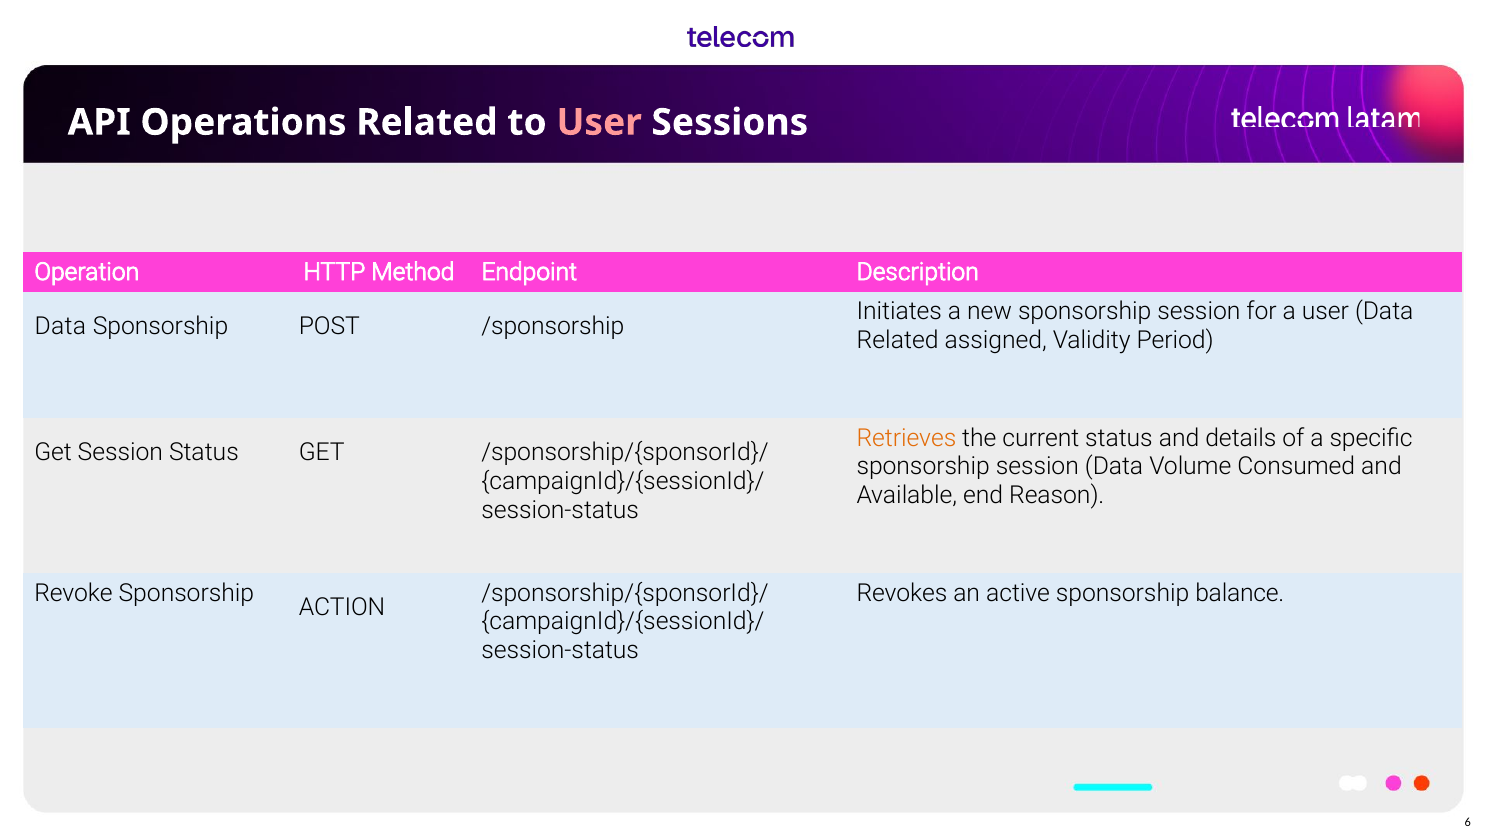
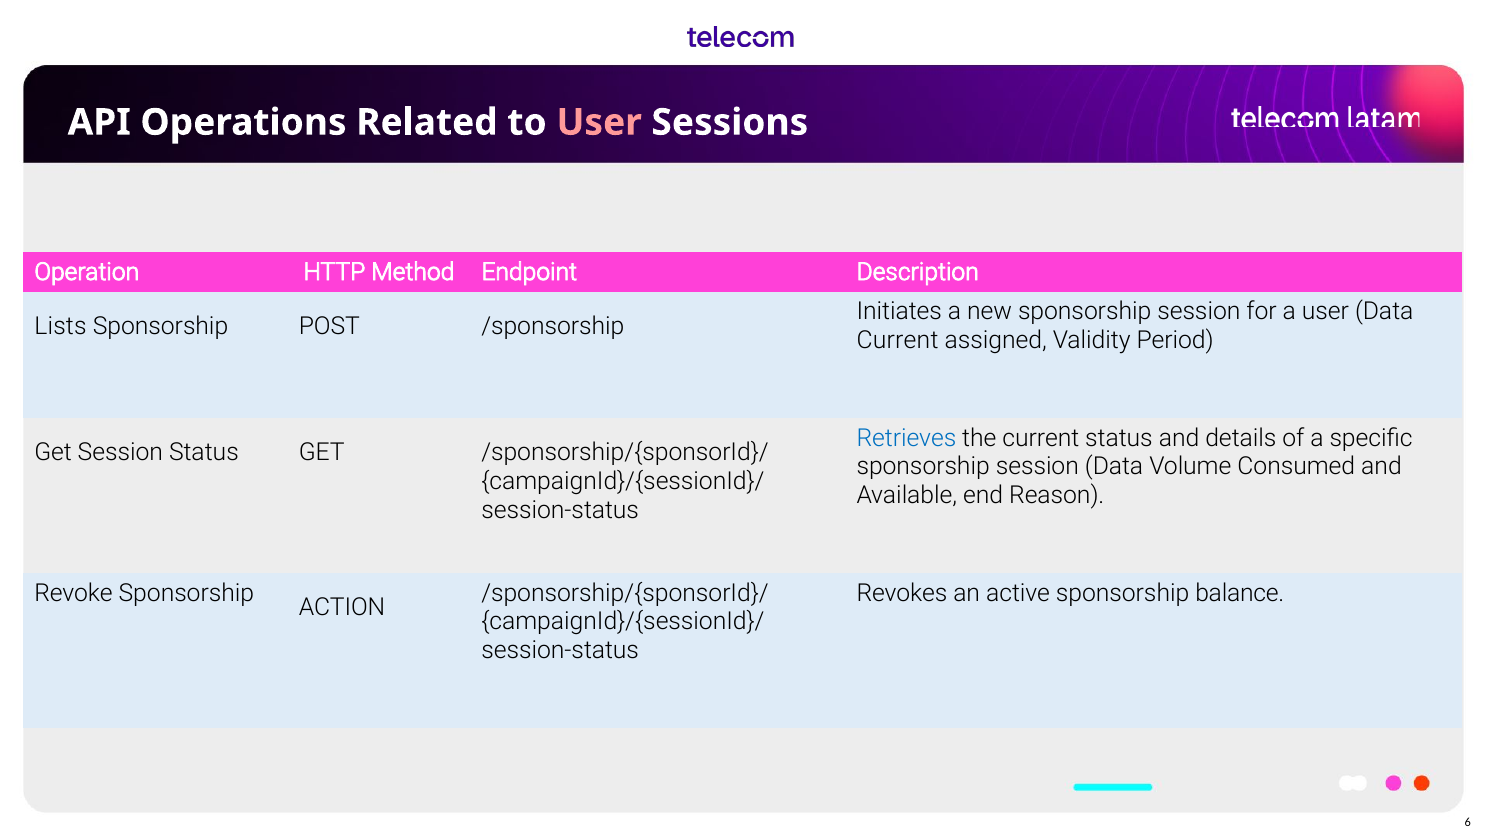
Data: Data -> Lists (60, 326)
Related: Related -> Current (898, 341)
Retrieves colour: orange -> blue (906, 438)
